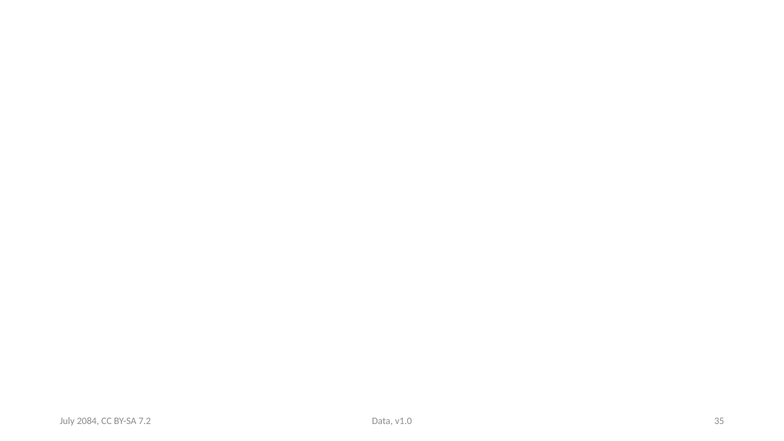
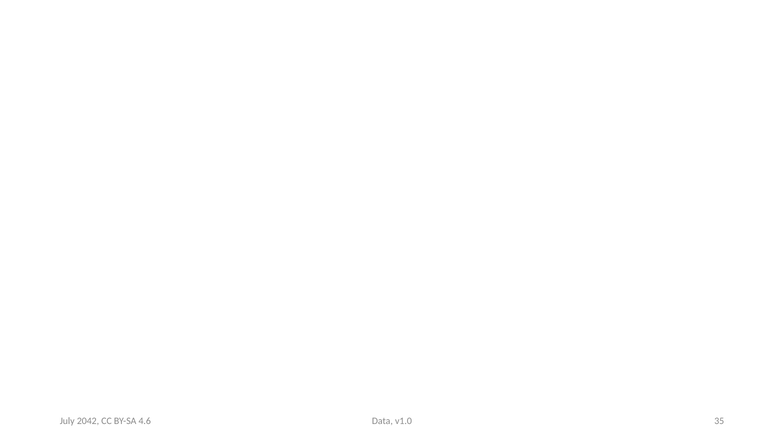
2084: 2084 -> 2042 (88, 421)
7.2: 7.2 -> 4.6 (145, 421)
